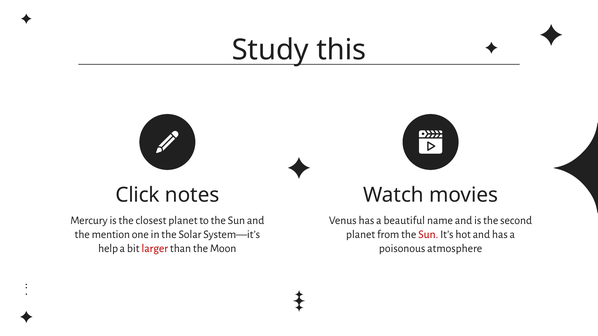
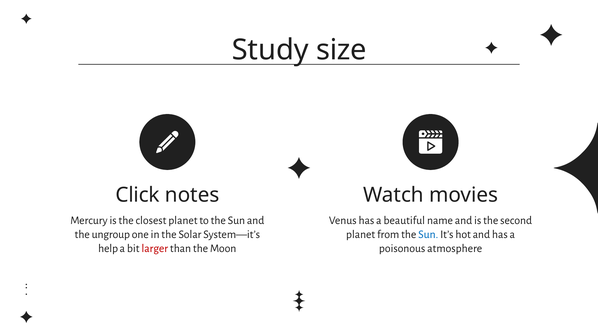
this: this -> size (341, 50)
mention: mention -> ungroup (111, 234)
Sun colour: red -> blue (428, 234)
